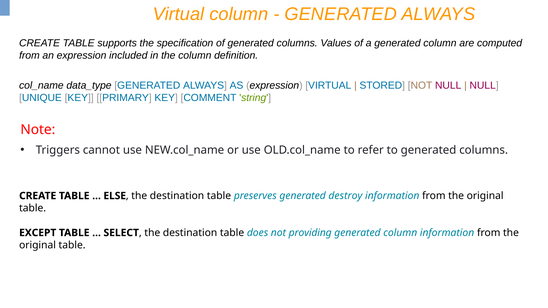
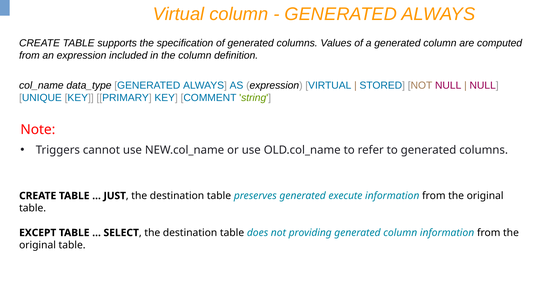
ELSE: ELSE -> JUST (115, 196)
destroy: destroy -> execute (345, 196)
